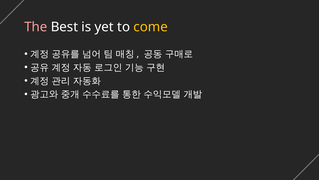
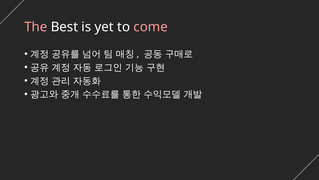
come colour: yellow -> pink (151, 27)
